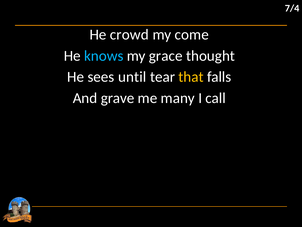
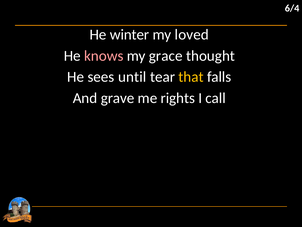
7/4: 7/4 -> 6/4 (292, 8)
crowd: crowd -> winter (130, 35)
come: come -> loved (192, 35)
knows colour: light blue -> pink (104, 56)
many: many -> rights (178, 98)
